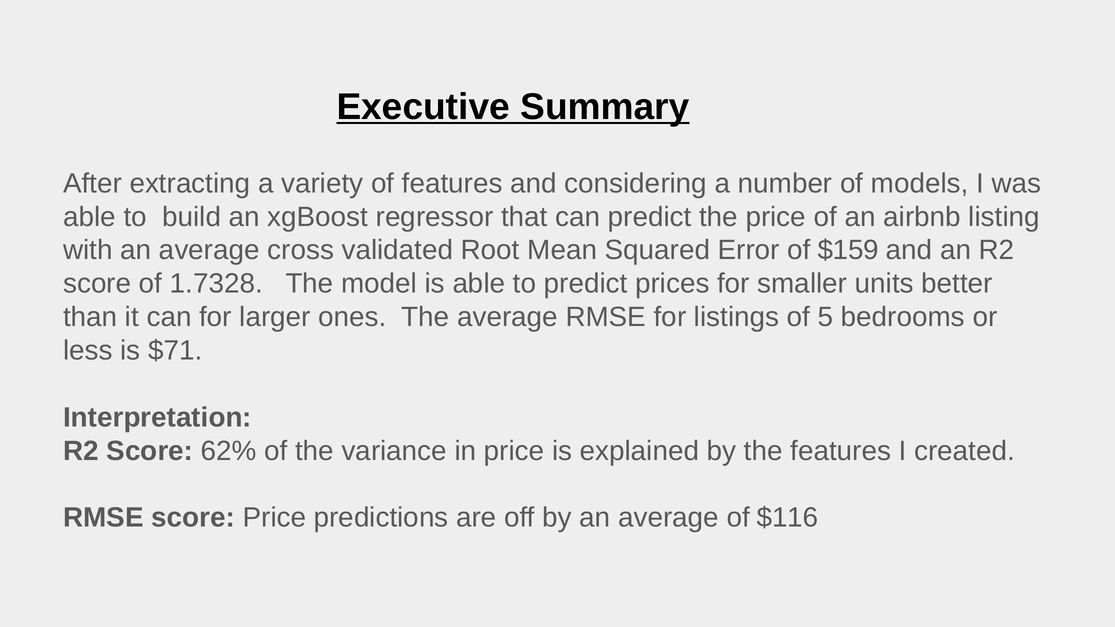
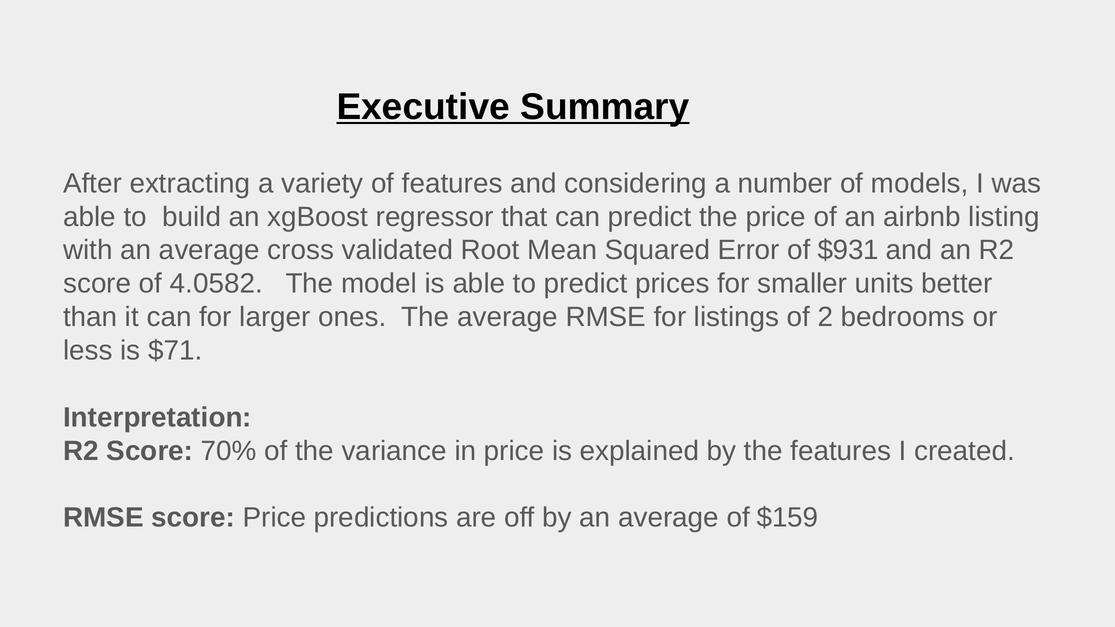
$159: $159 -> $931 (848, 250)
1.7328: 1.7328 -> 4.0582 (216, 284)
5: 5 -> 2 (825, 317)
62%: 62% -> 70% (229, 451)
$116: $116 -> $159 (788, 518)
